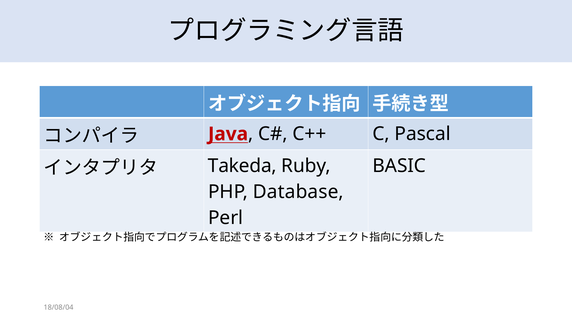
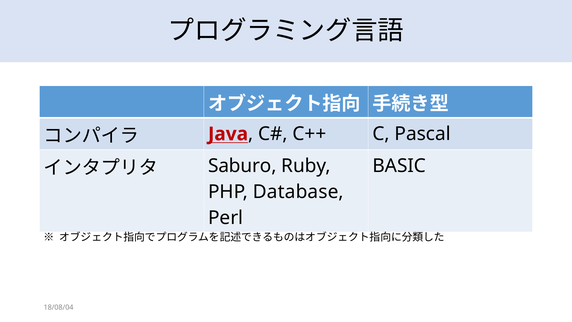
Takeda: Takeda -> Saburo (242, 166)
